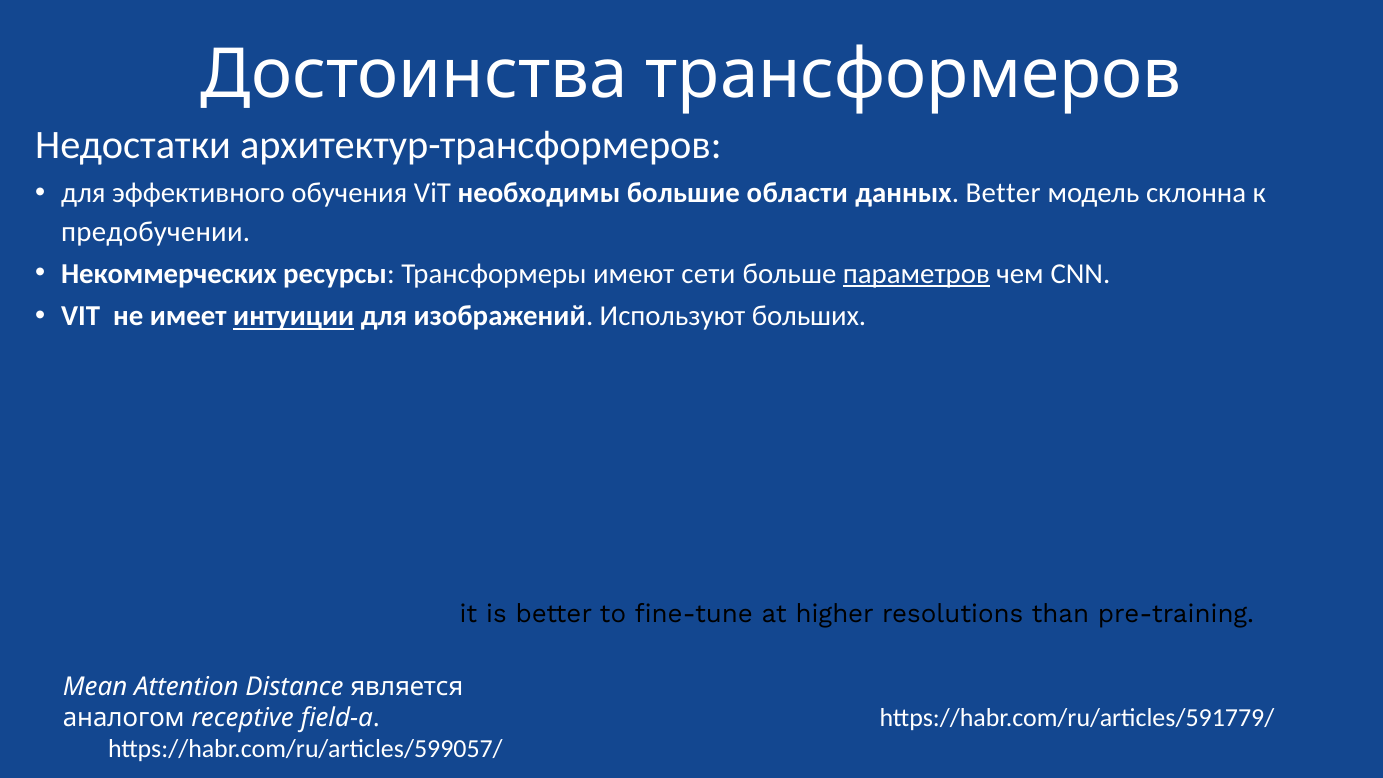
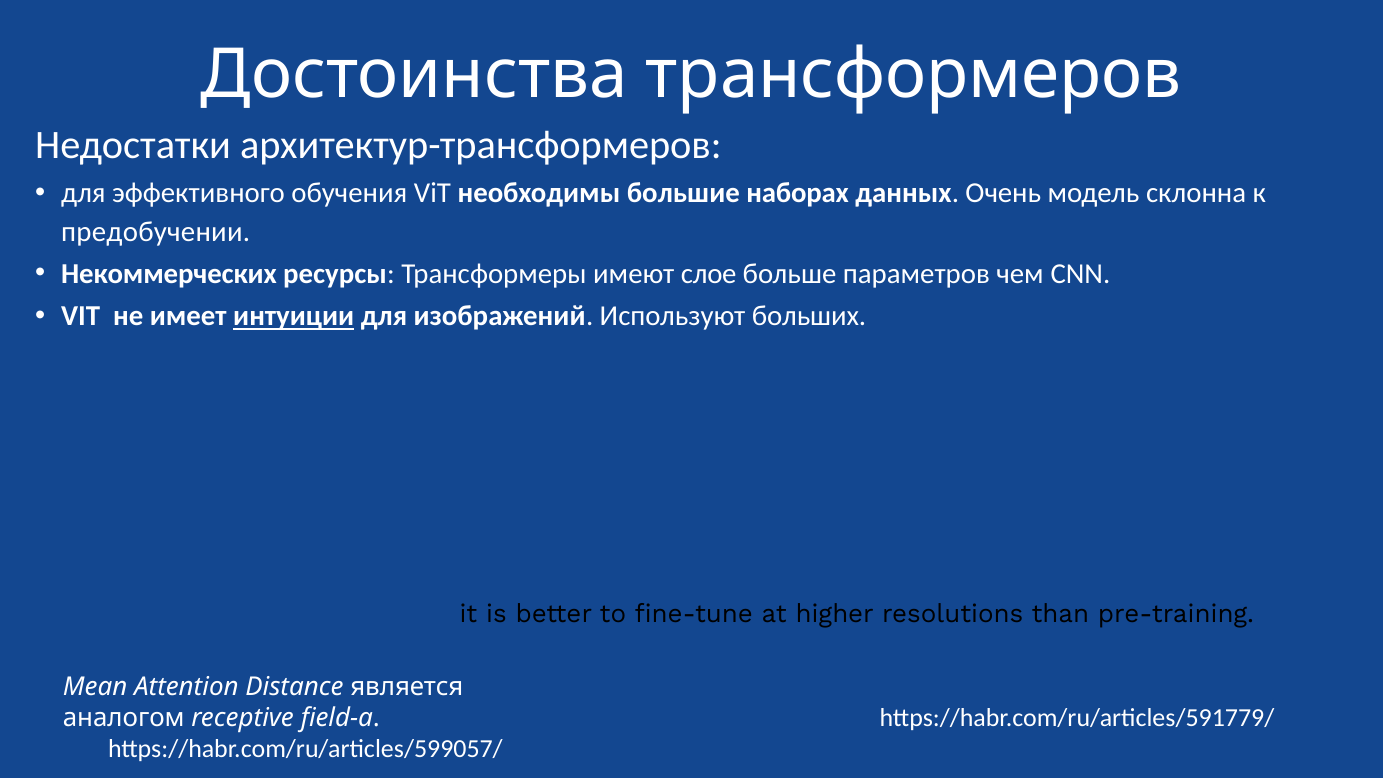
области: области -> наборах (798, 193)
данных Better: Better -> Очень (1003, 193)
сети: сети -> слое (709, 274)
параметров underline: present -> none (916, 274)
